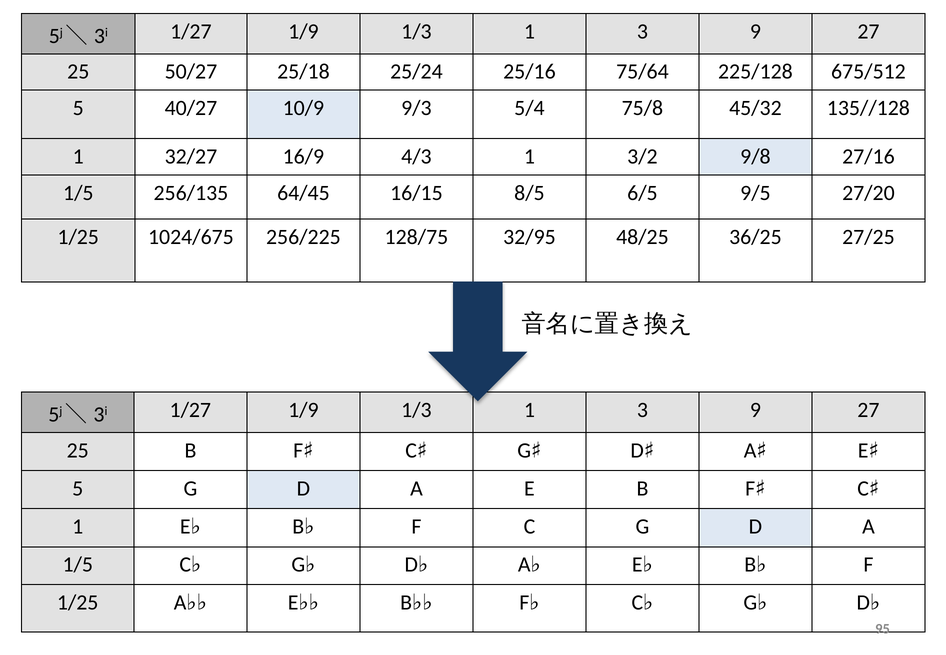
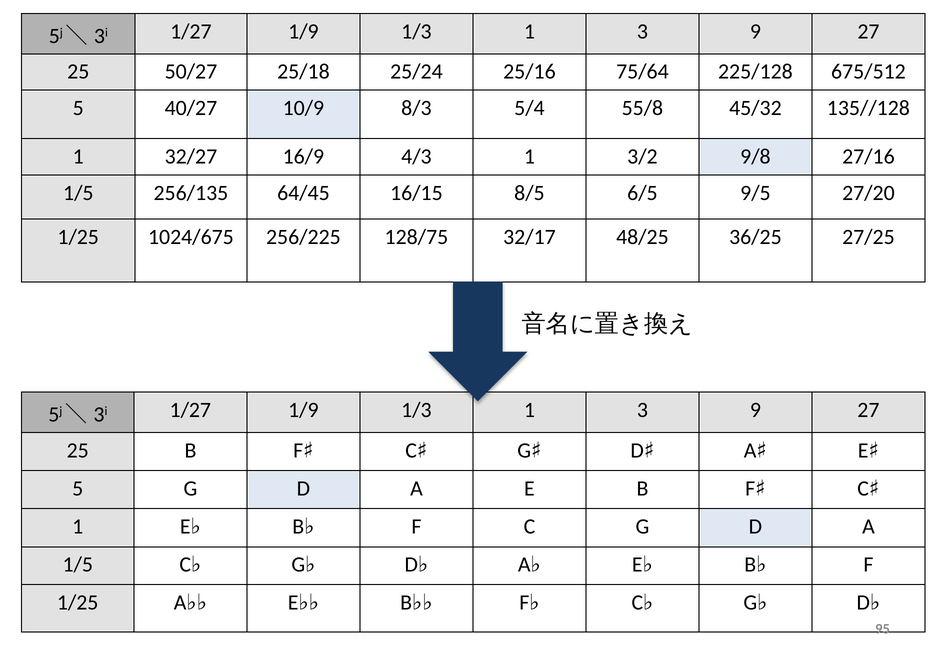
9/3: 9/3 -> 8/3 (416, 108)
75/8: 75/8 -> 55/8 (642, 108)
32/95: 32/95 -> 32/17 (529, 237)
